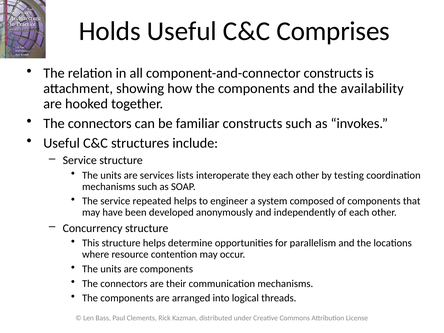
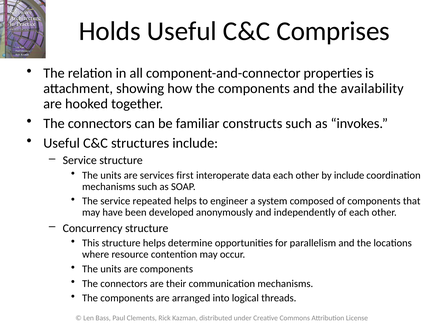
component-and-connector constructs: constructs -> properties (333, 73)
lists: lists -> first (185, 175)
they: they -> data (261, 175)
by testing: testing -> include (349, 175)
